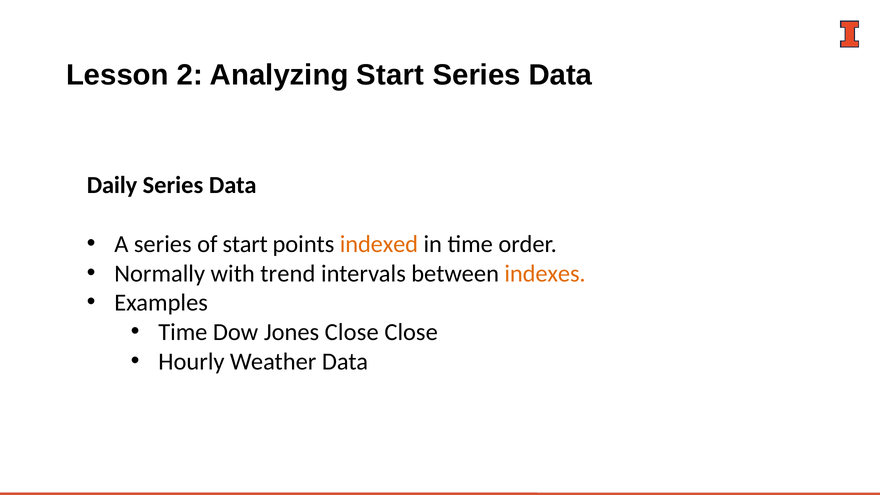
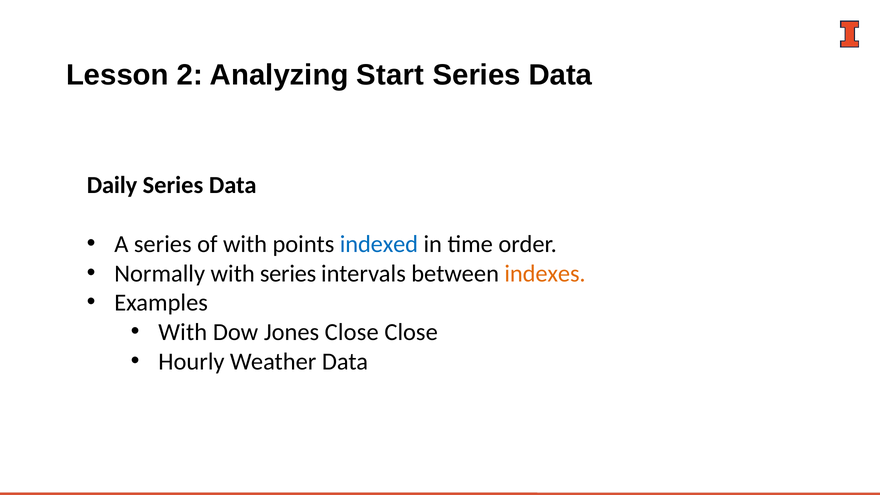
of start: start -> with (245, 244)
indexed colour: orange -> blue (379, 244)
with trend: trend -> series (288, 273)
Time: Time -> With (183, 332)
